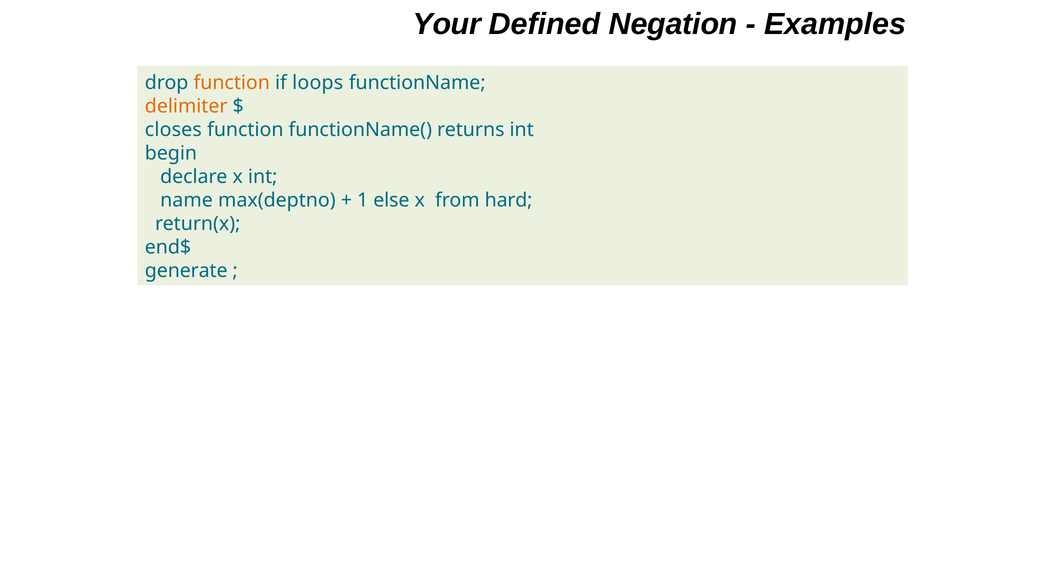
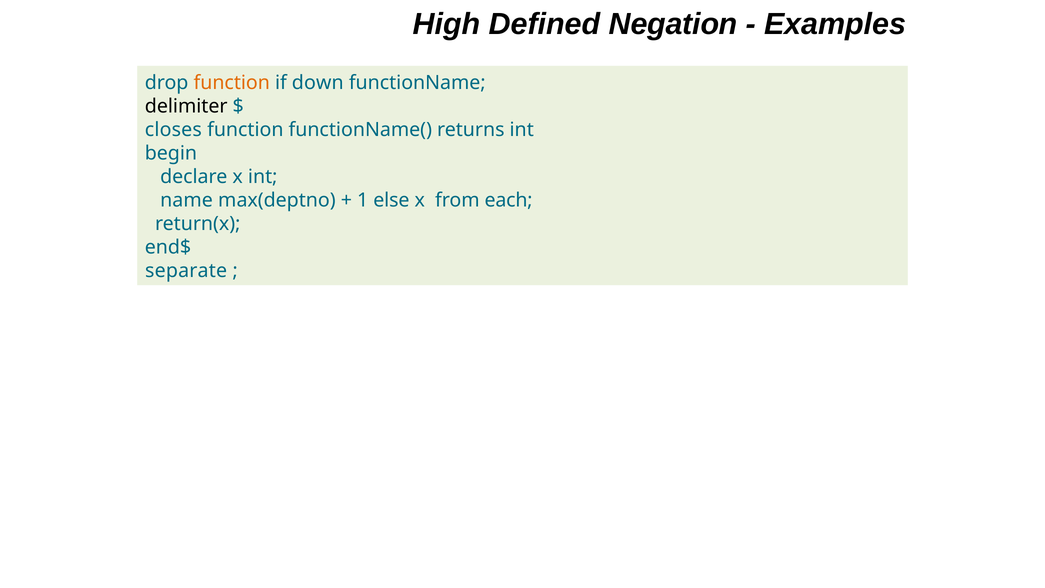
Your: Your -> High (447, 24)
loops: loops -> down (318, 83)
delimiter colour: orange -> black (186, 106)
hard: hard -> each (509, 200)
generate: generate -> separate (186, 271)
